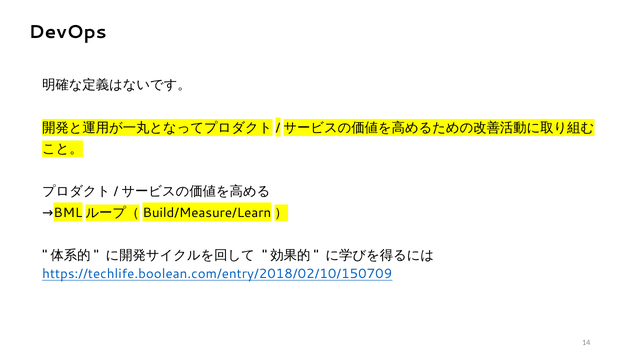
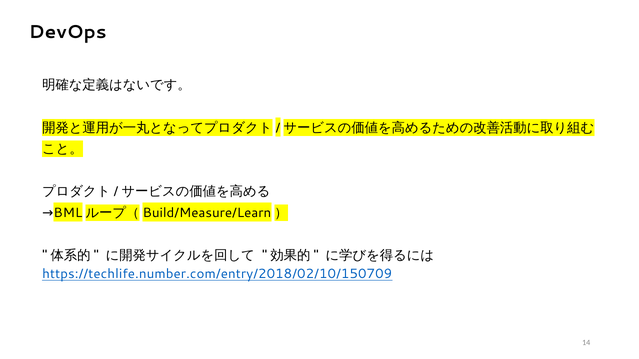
https://techlife.boolean.com/entry/2018/02/10/150709: https://techlife.boolean.com/entry/2018/02/10/150709 -> https://techlife.number.com/entry/2018/02/10/150709 (217, 274)
